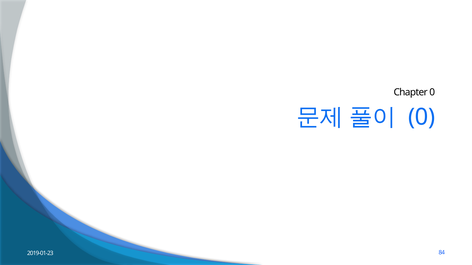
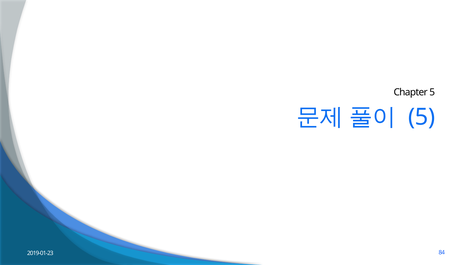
Chapter 0: 0 -> 5 (432, 93)
0: 0 -> 5 (422, 117)
